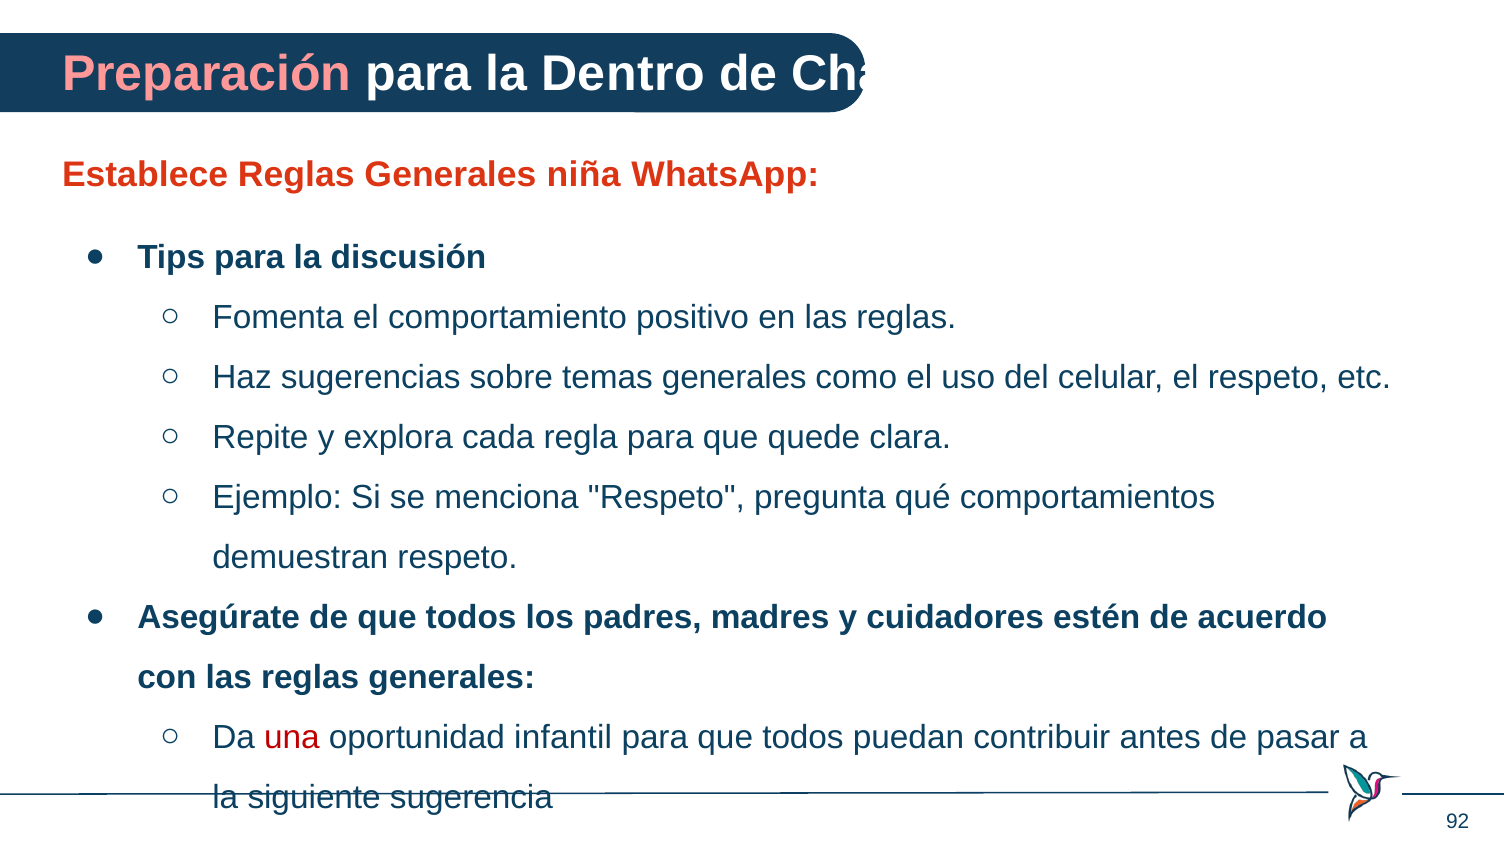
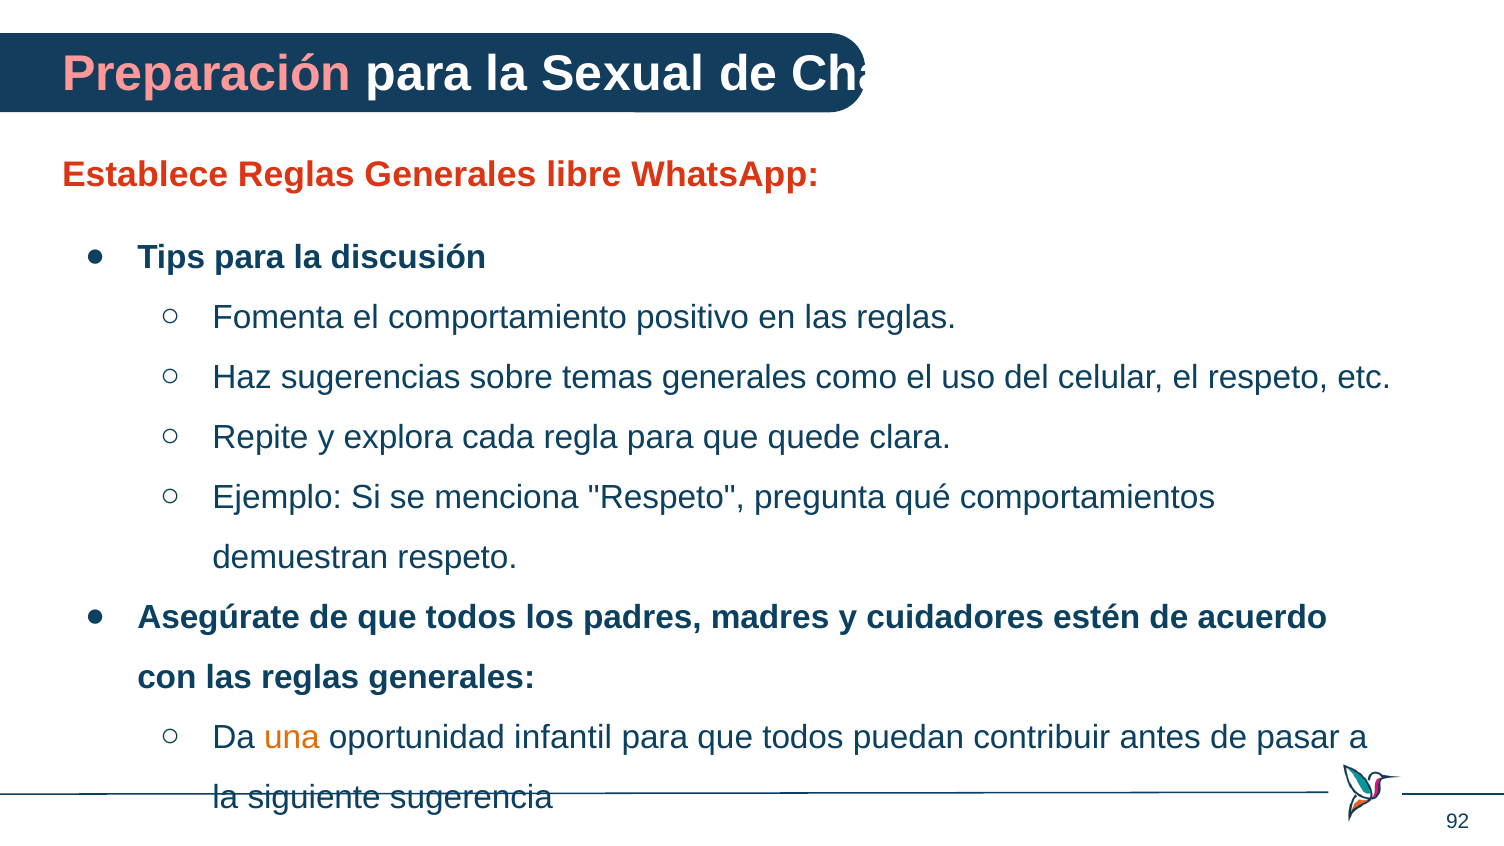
Dentro: Dentro -> Sexual (623, 74)
niña: niña -> libre (584, 175)
una colour: red -> orange (292, 738)
